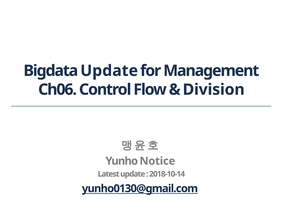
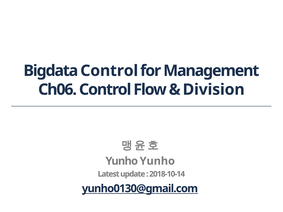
Bigdata Update: Update -> Control (109, 71)
Yunho Notice: Notice -> Yunho (157, 161)
